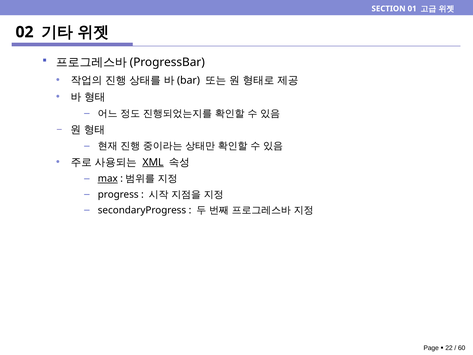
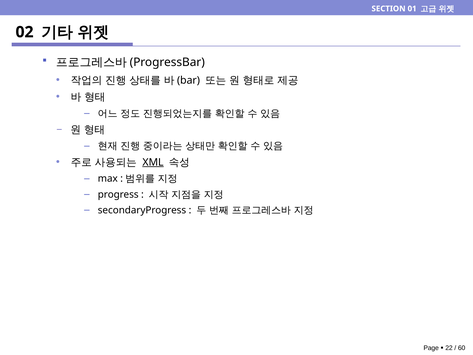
max underline: present -> none (108, 179)
